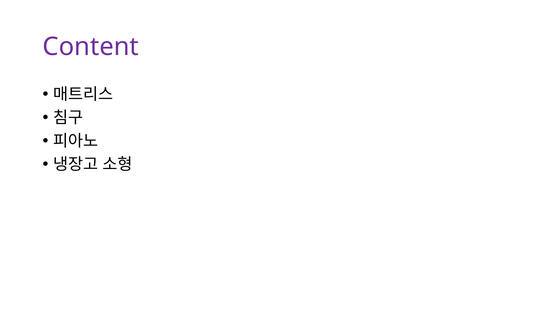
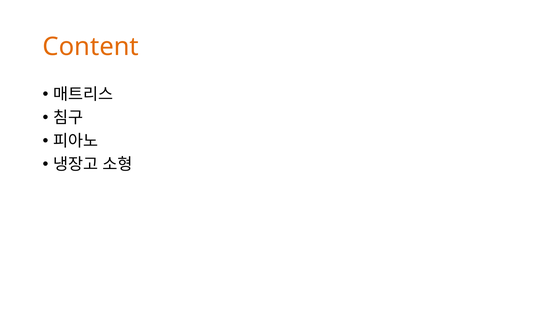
Content colour: purple -> orange (91, 47)
